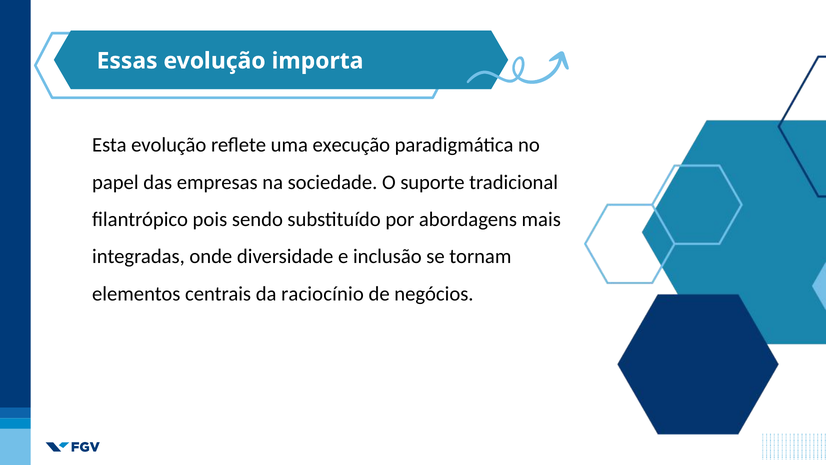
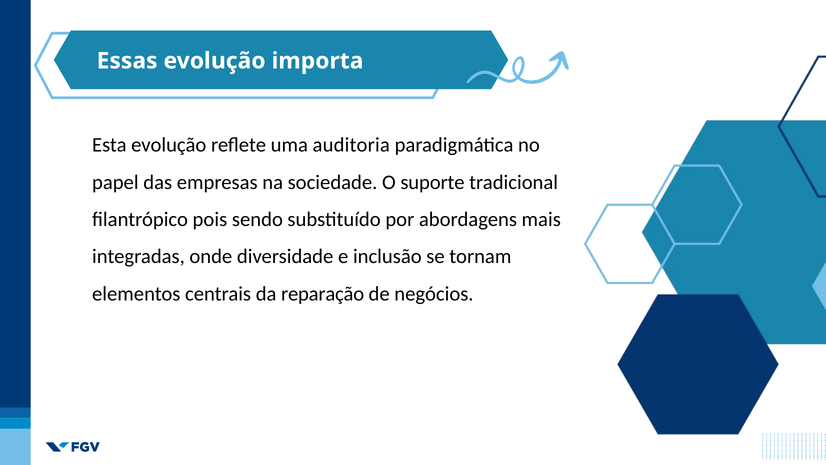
execução: execução -> auditoria (351, 145)
raciocínio: raciocínio -> reparação (323, 294)
